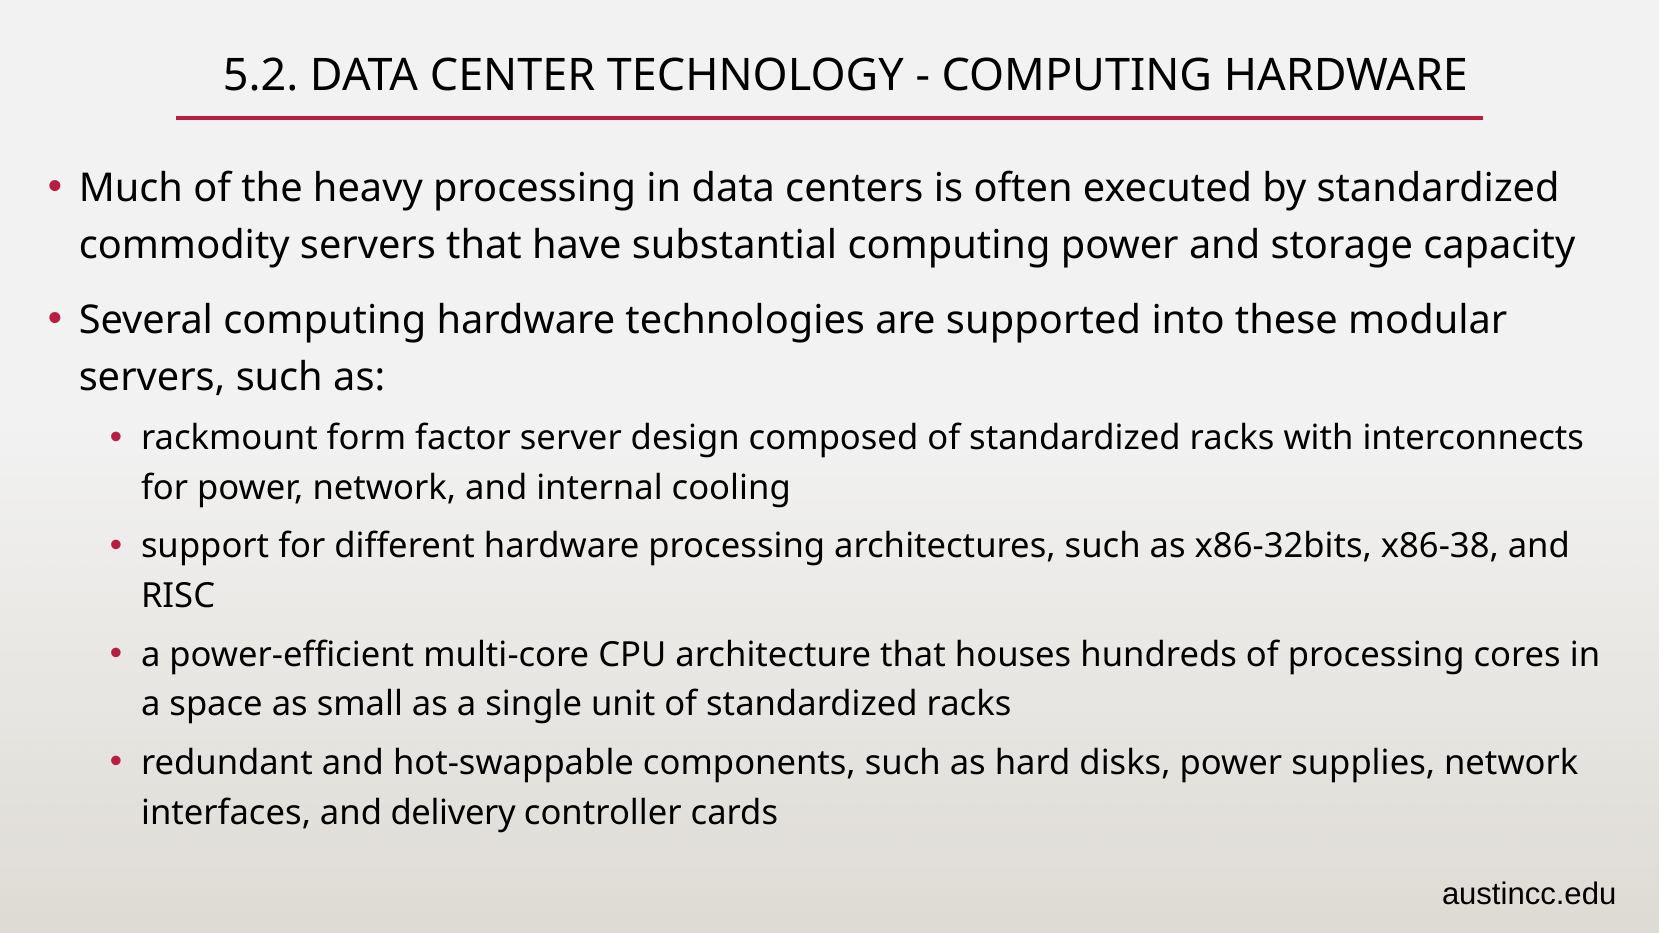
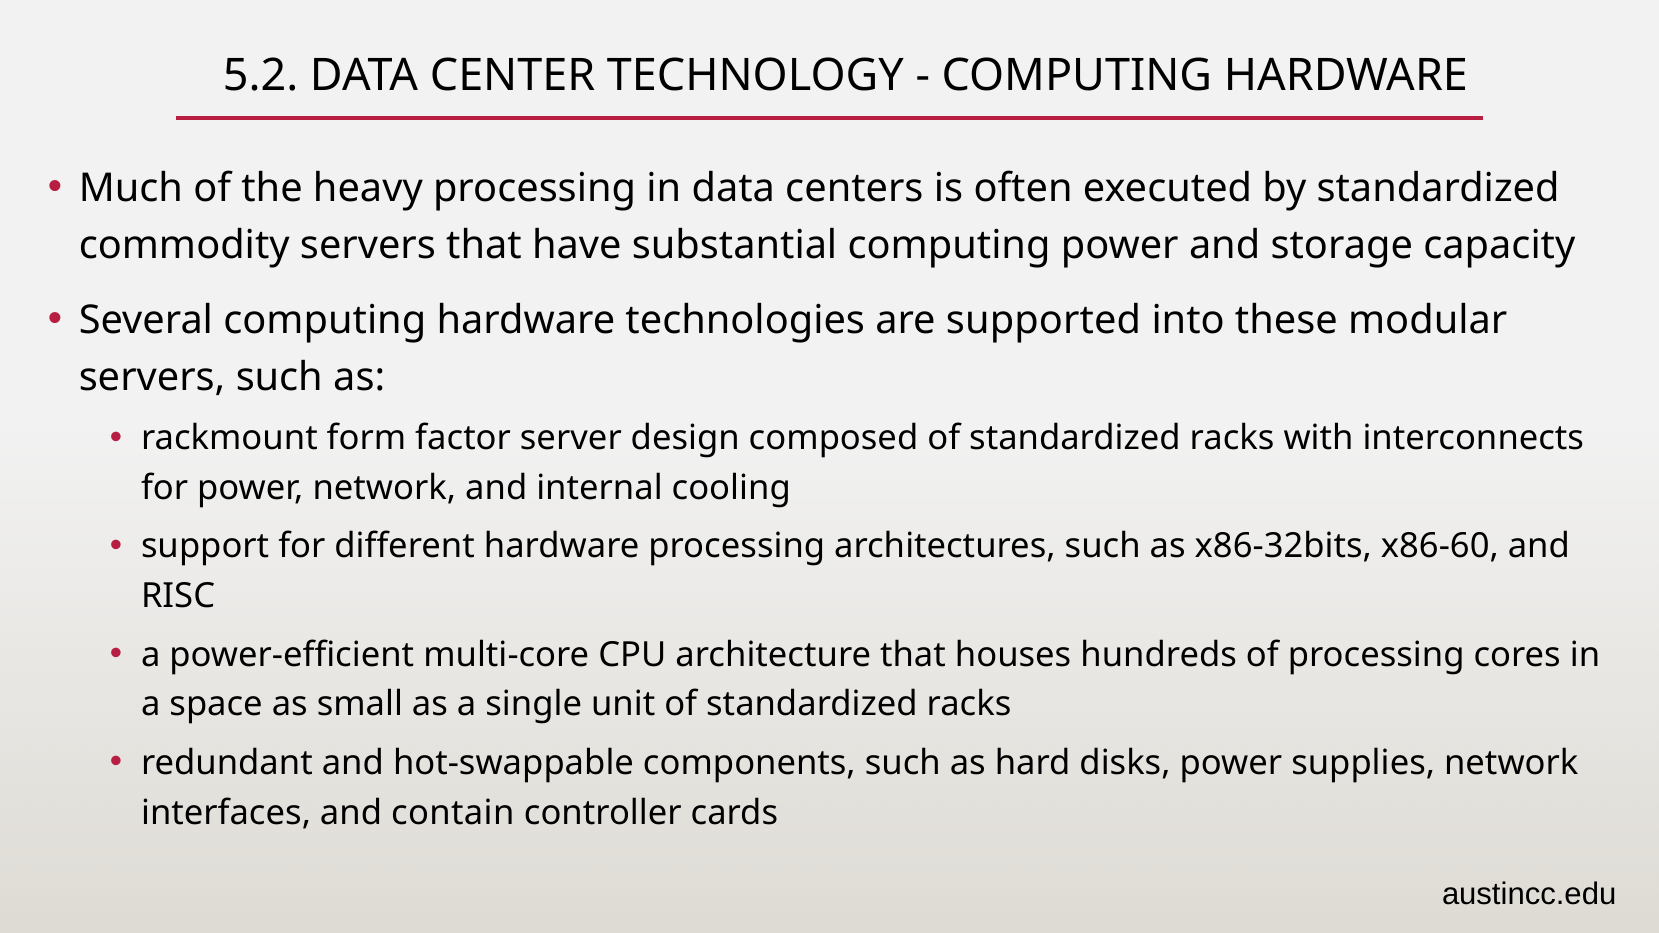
x86-38: x86-38 -> x86-60 (1440, 547)
delivery: delivery -> contain (453, 813)
